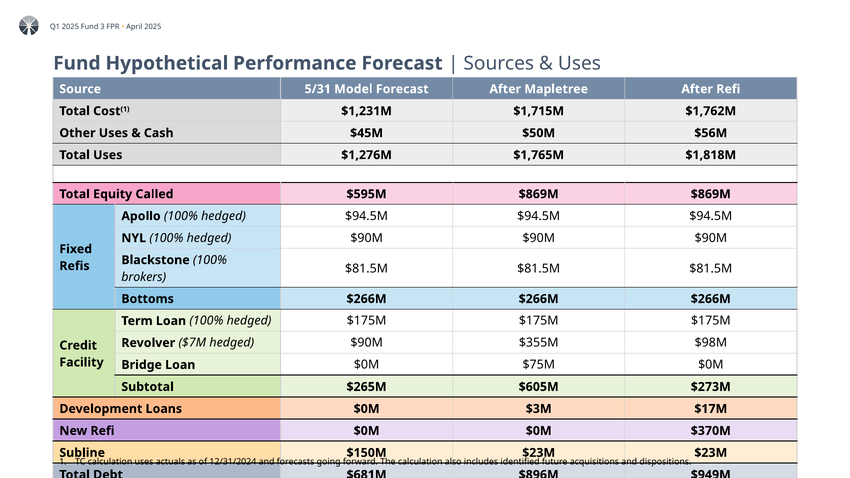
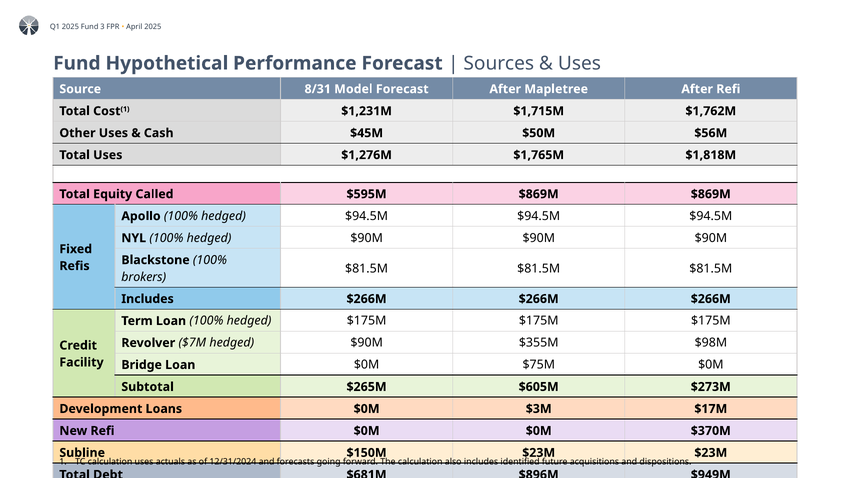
5/31: 5/31 -> 8/31 (318, 89)
Bottoms: Bottoms -> Includes (148, 299)
